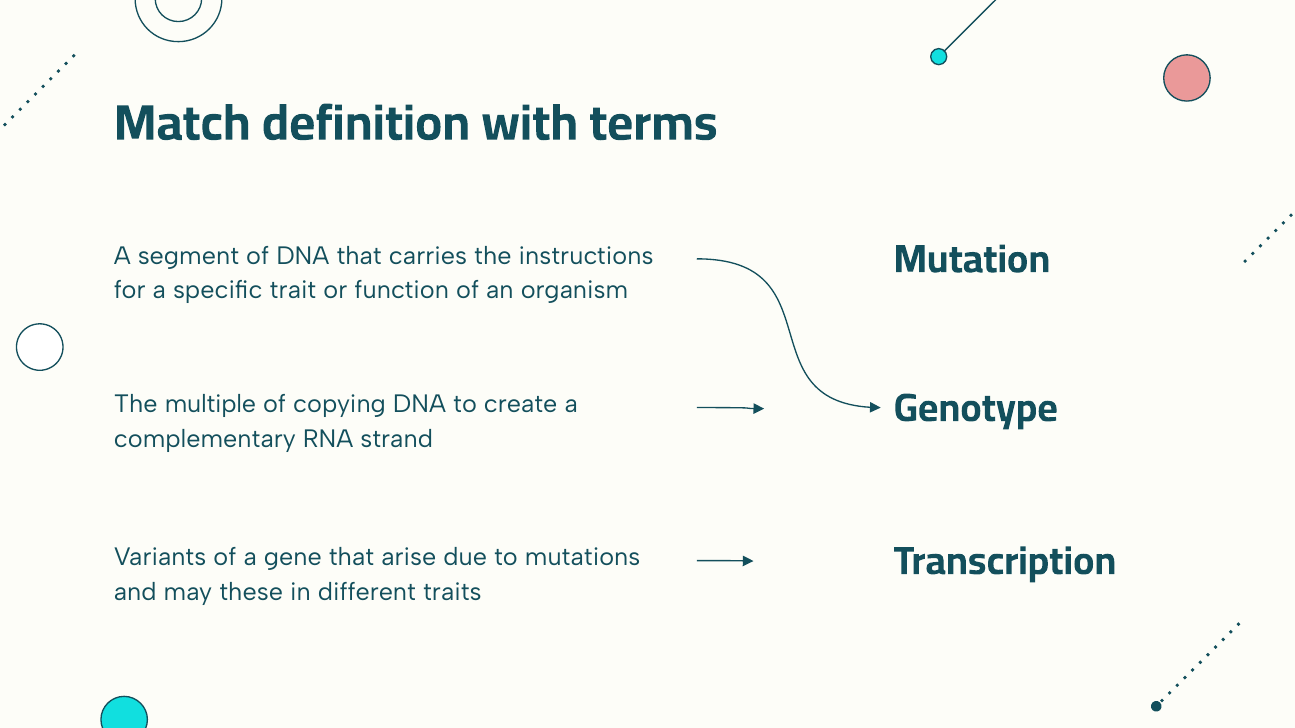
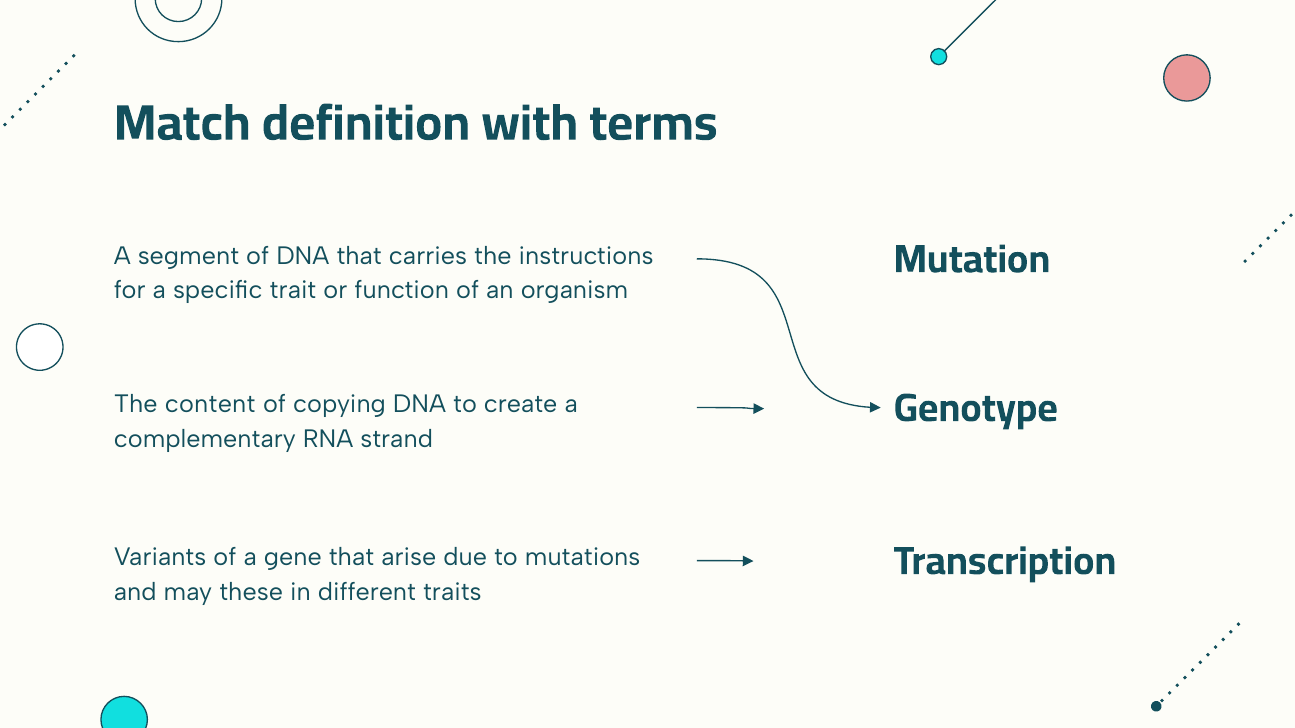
multiple: multiple -> content (210, 405)
